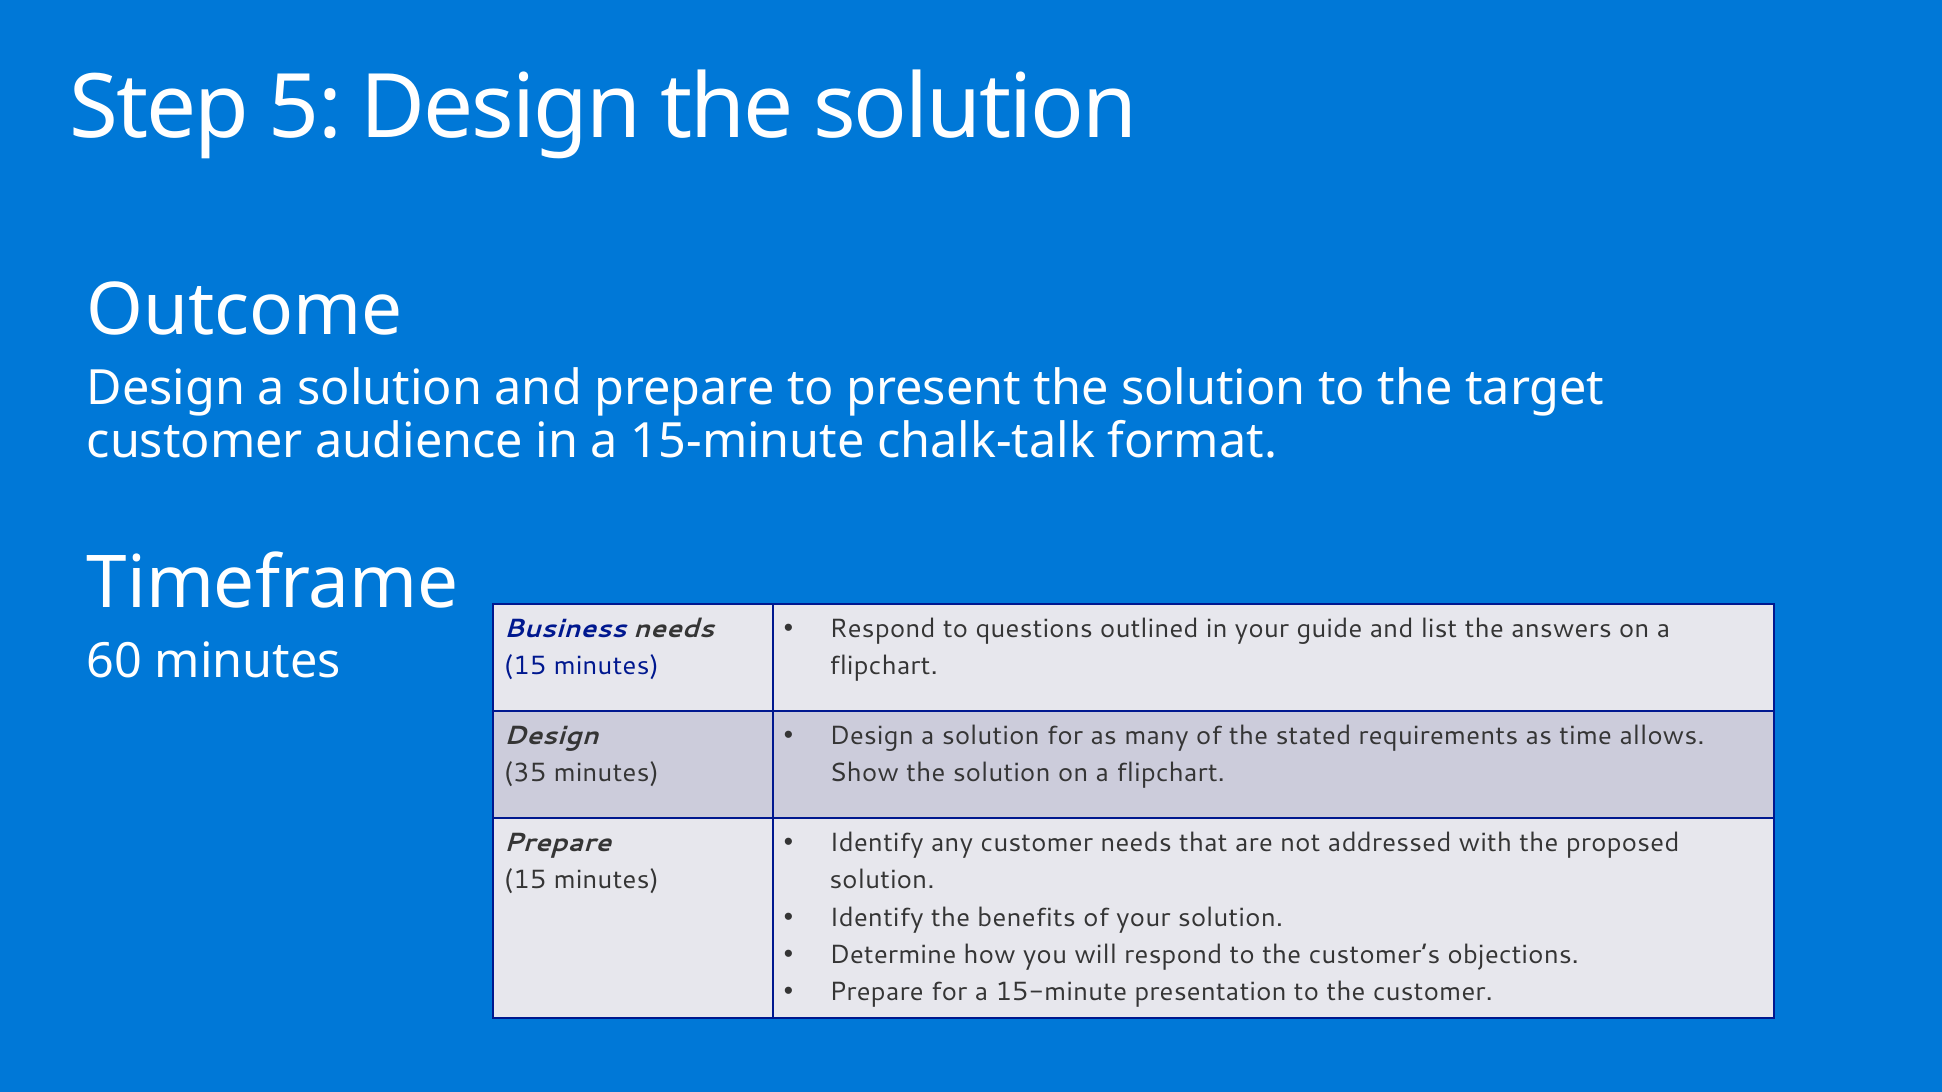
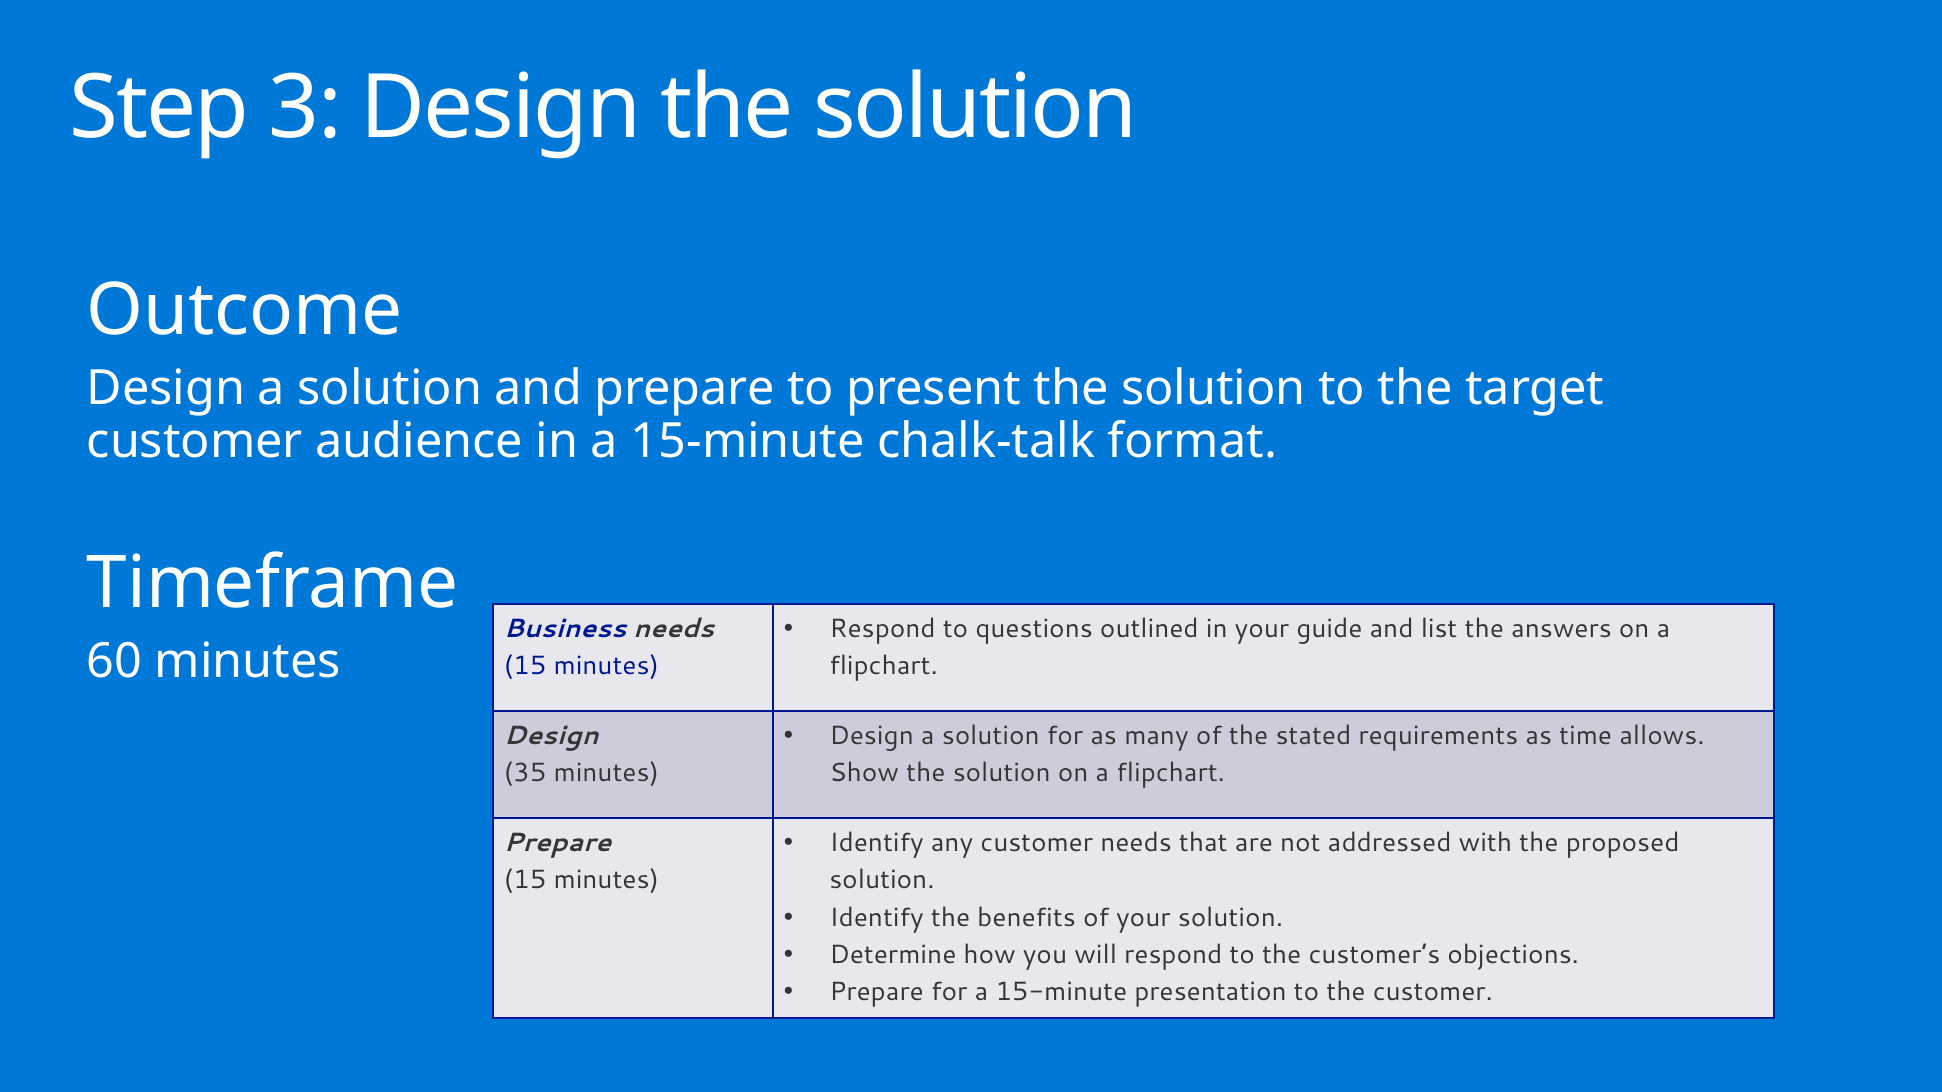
5: 5 -> 3 (306, 108)
